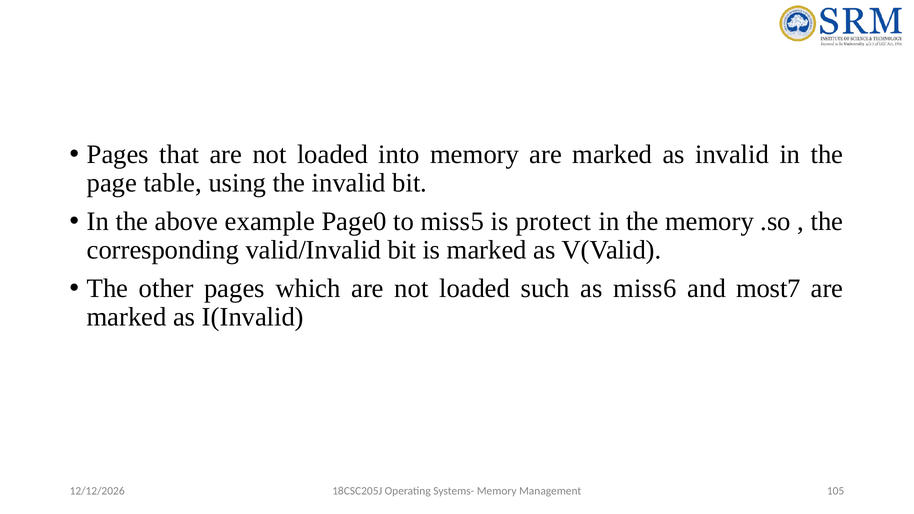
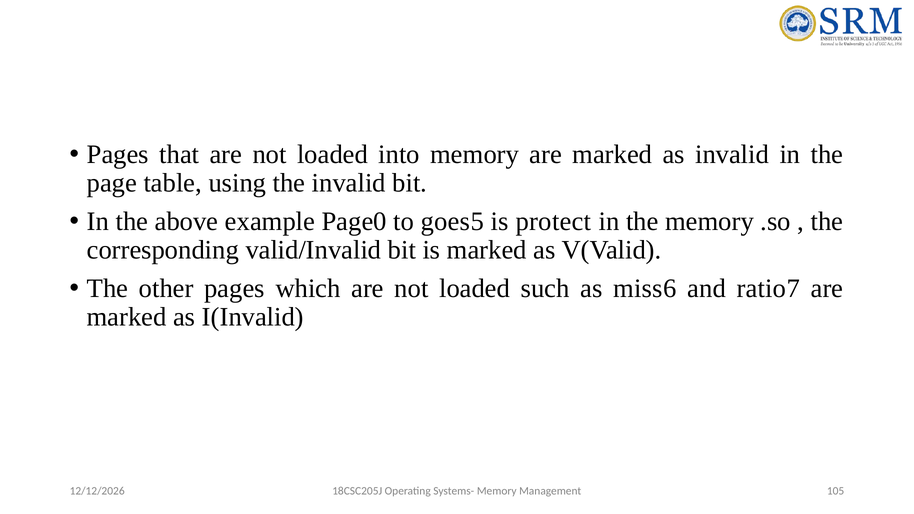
miss5: miss5 -> goes5 (452, 221)
most7: most7 -> ratio7 (768, 289)
